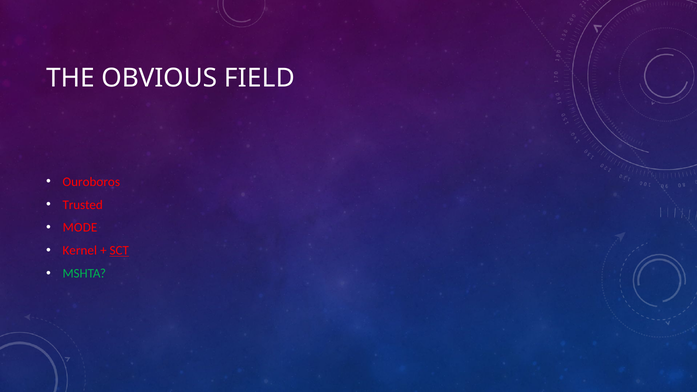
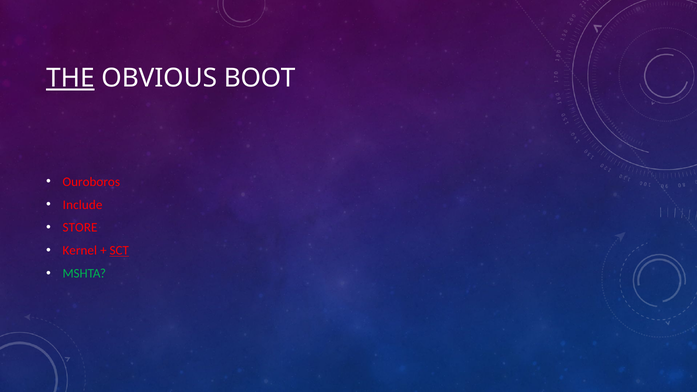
THE underline: none -> present (70, 78)
FIELD: FIELD -> BOOT (260, 78)
Trusted: Trusted -> Include (83, 205)
MODE: MODE -> STORE (80, 228)
